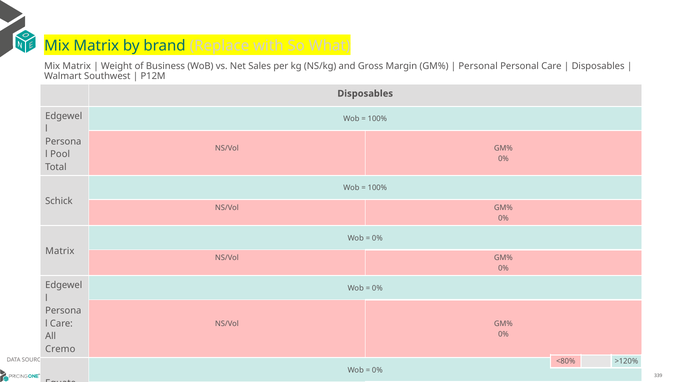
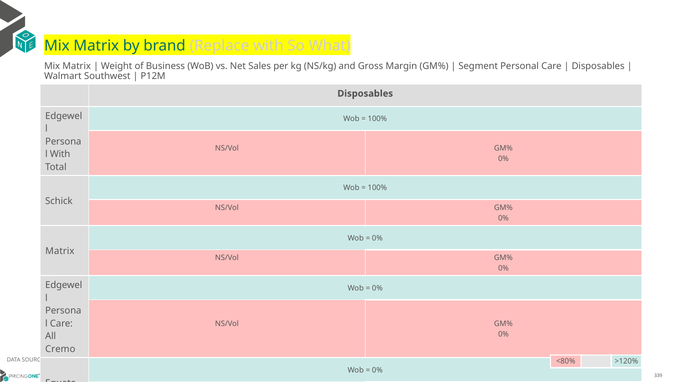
Personal: Personal -> Segment (478, 66)
Pool: Pool -> With (60, 154)
